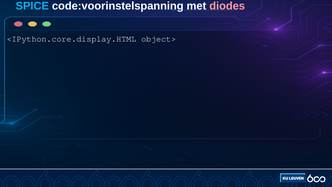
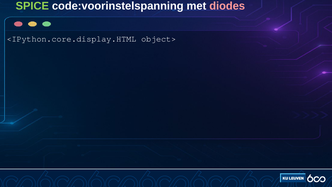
SPICE colour: light blue -> light green (32, 6)
